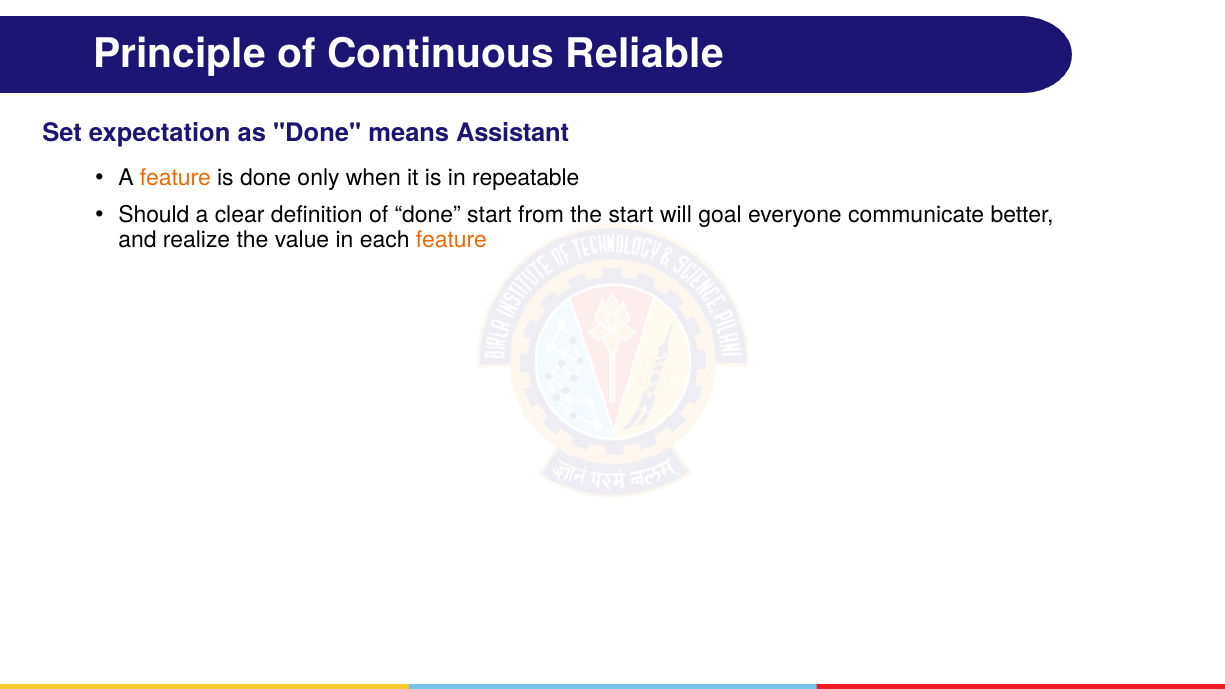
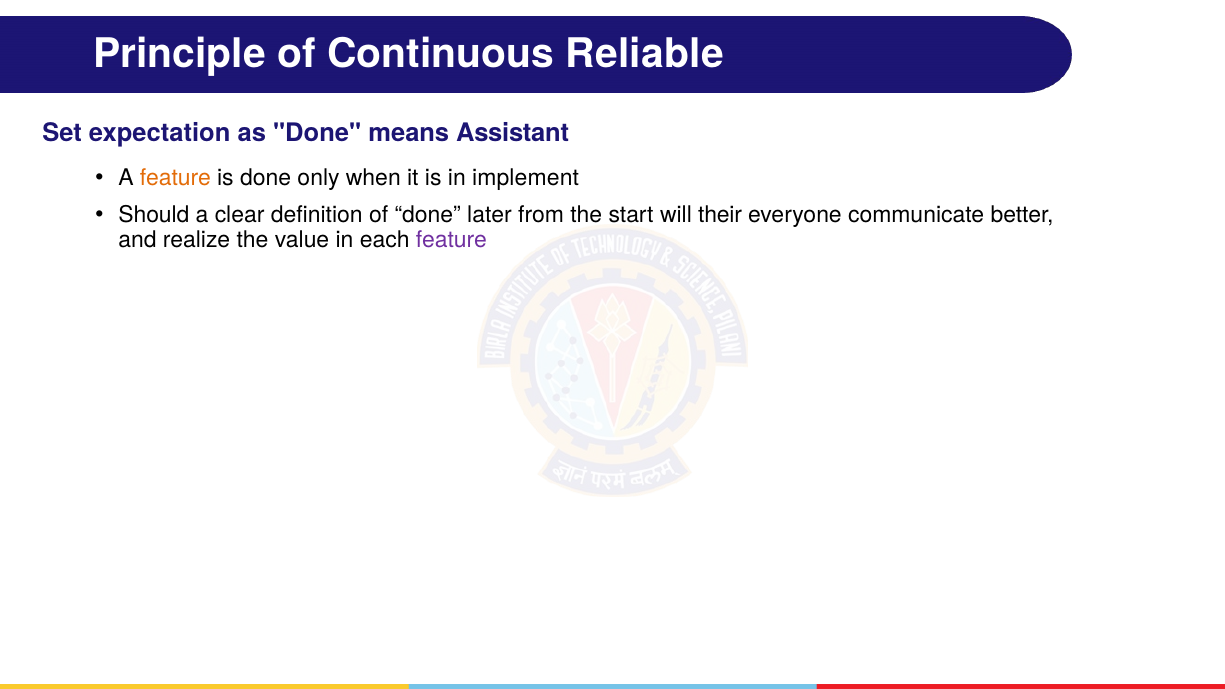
repeatable: repeatable -> implement (526, 178)
done start: start -> later (490, 215)
goal: goal -> their (720, 215)
feature colour: orange -> purple (451, 240)
